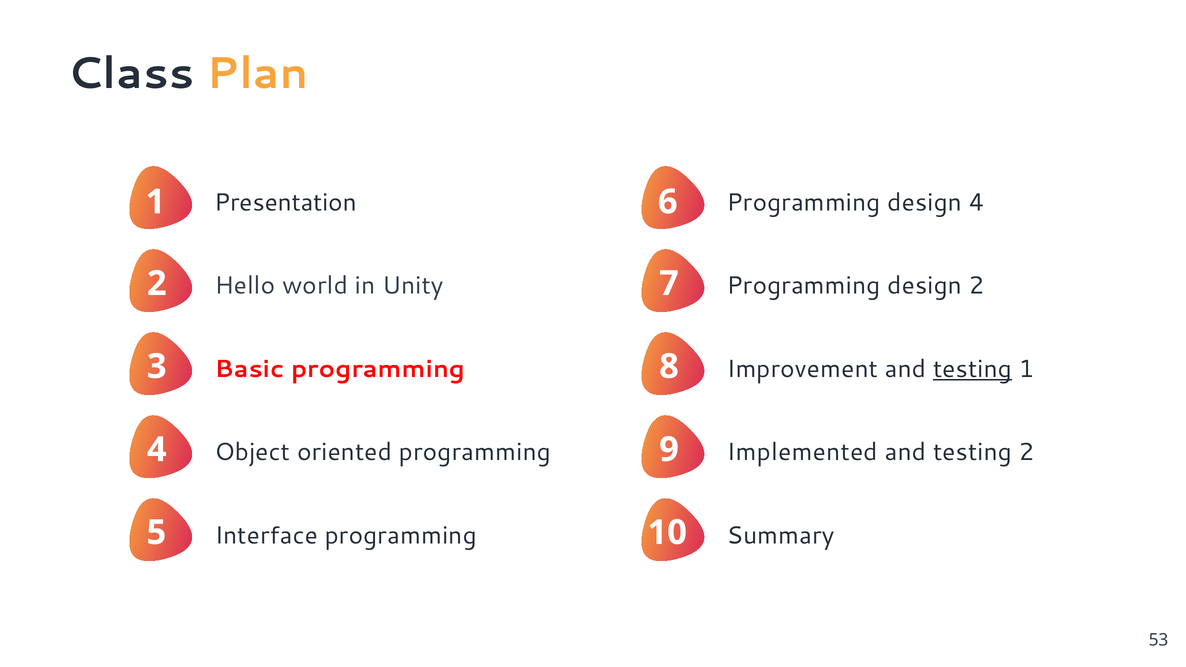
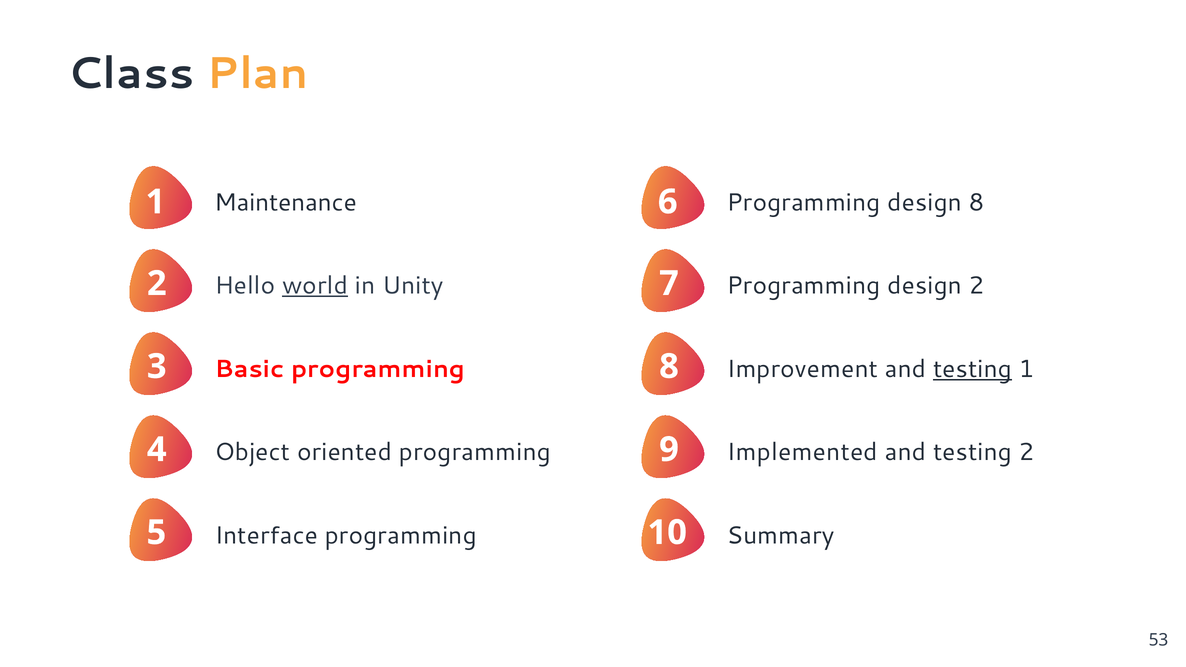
design 4: 4 -> 8 (977, 203)
Presentation: Presentation -> Maintenance (286, 203)
world underline: none -> present (315, 286)
